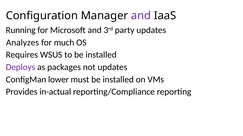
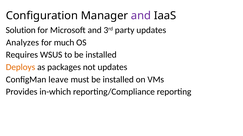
Running: Running -> Solution (21, 30)
Deploys colour: purple -> orange (21, 67)
lower: lower -> leave (58, 80)
in-actual: in-actual -> in-which (55, 92)
